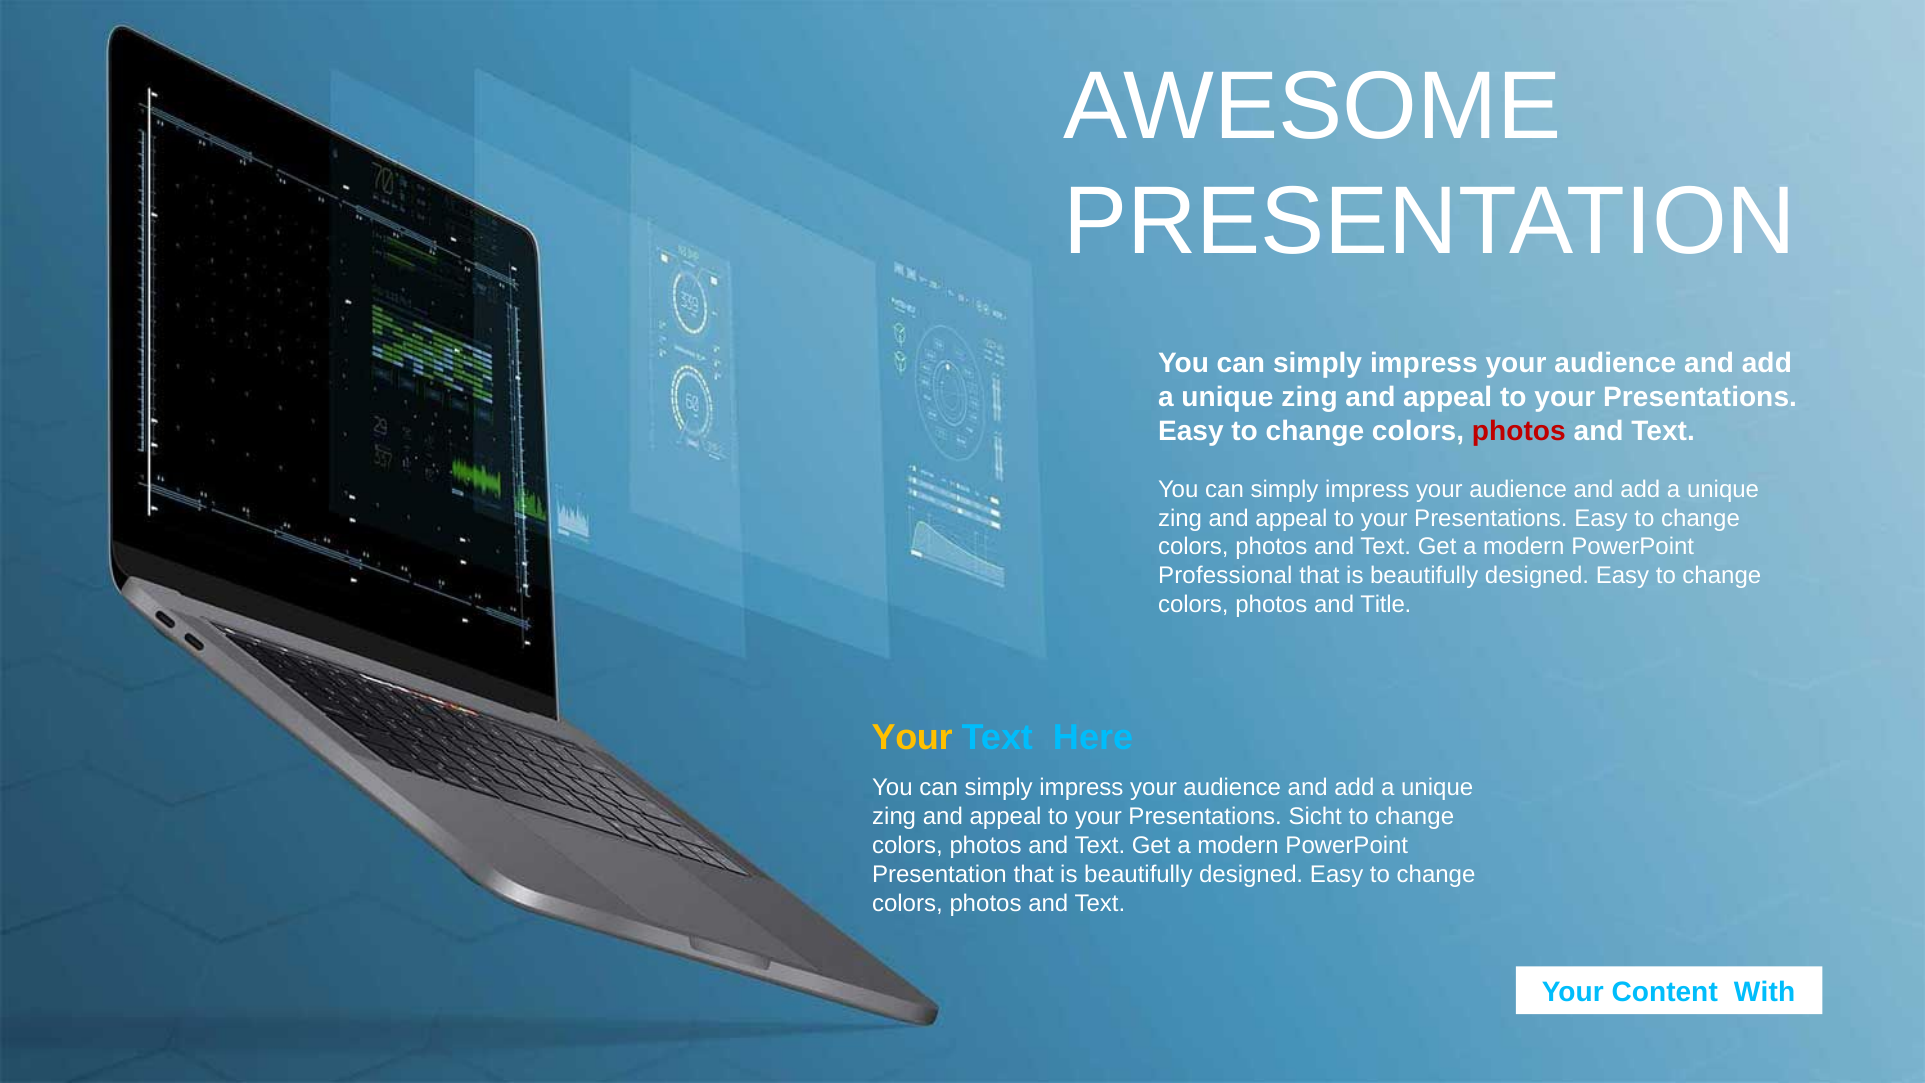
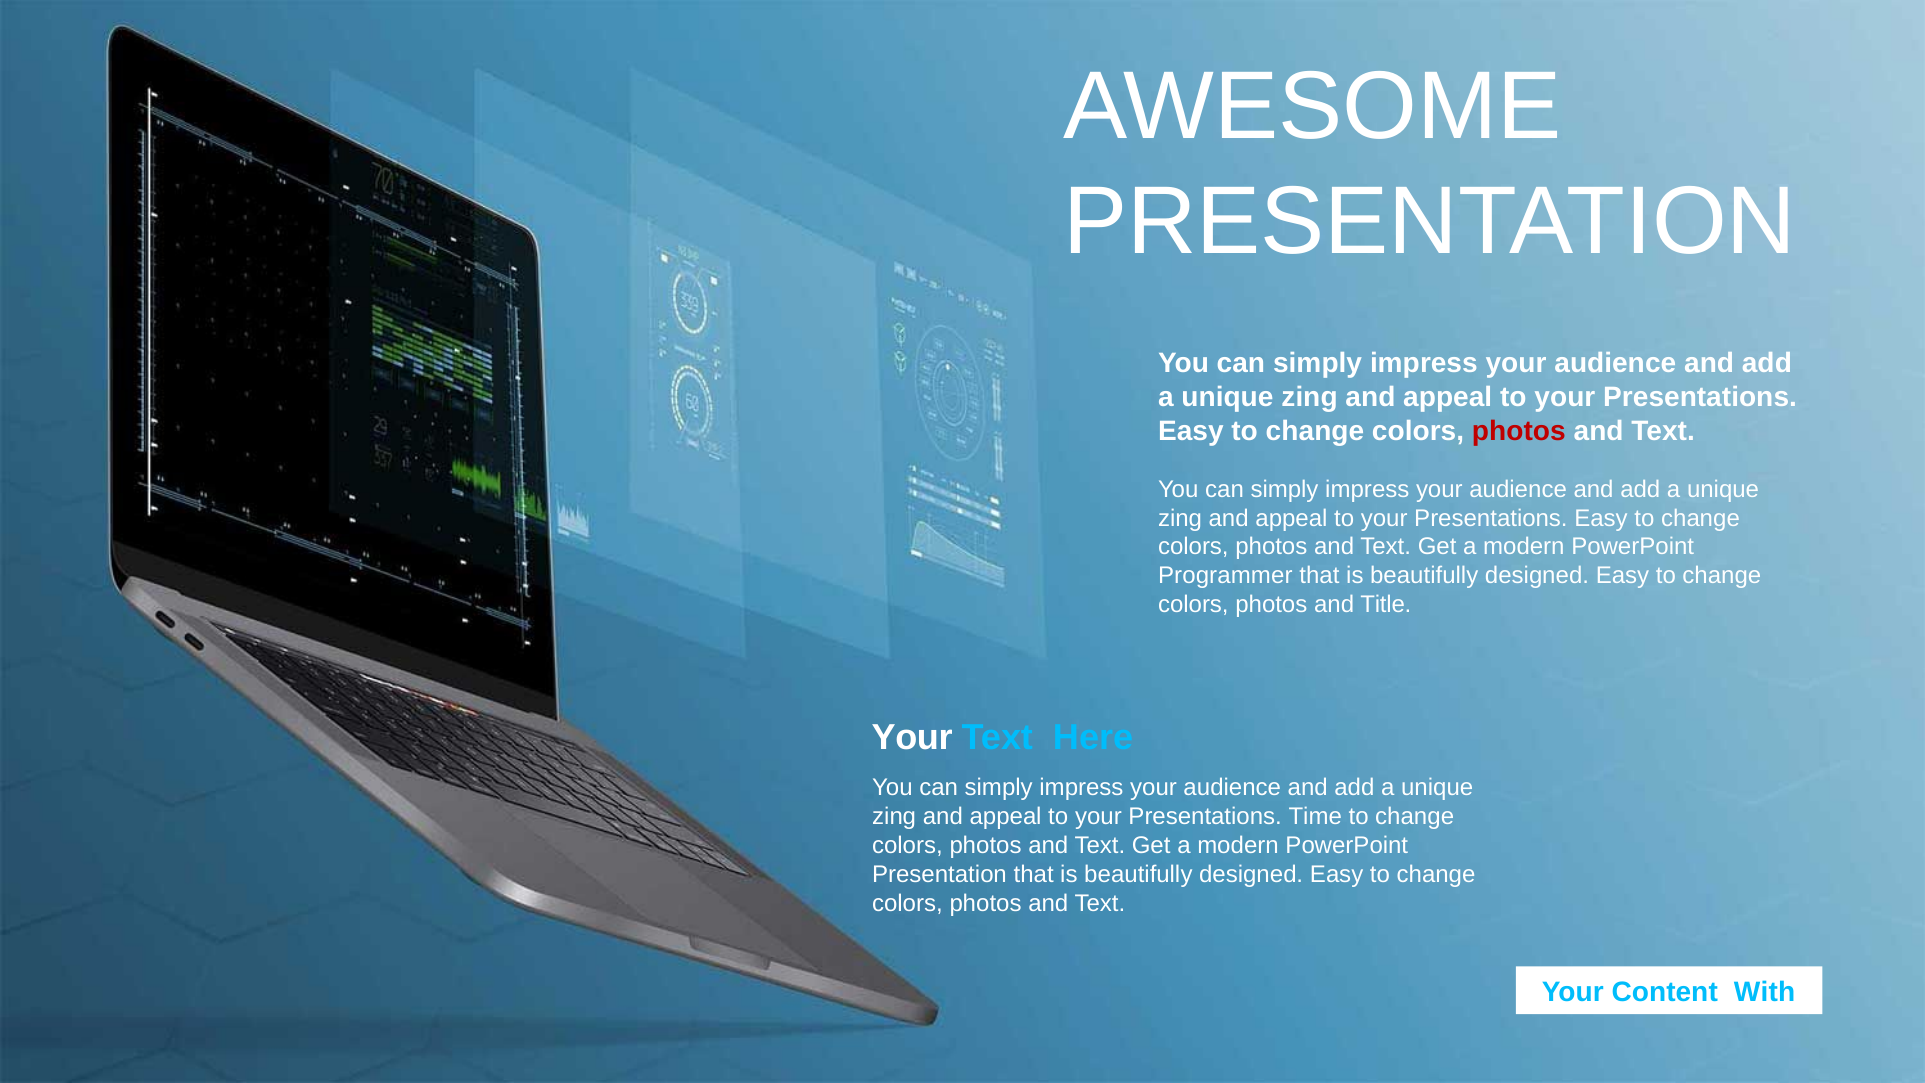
Professional: Professional -> Programmer (1225, 576)
Your colour: yellow -> white (912, 738)
Sicht: Sicht -> Time (1315, 817)
